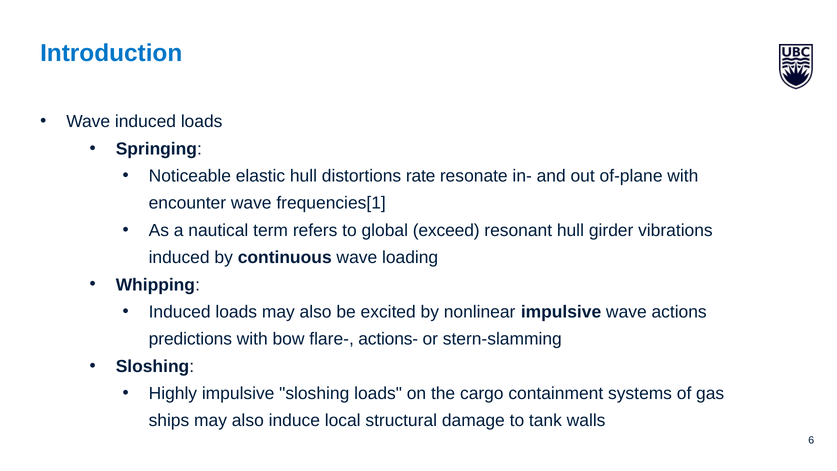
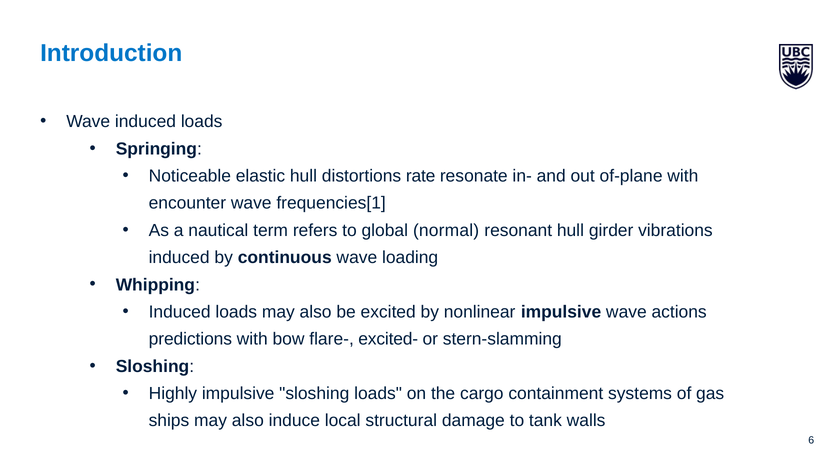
exceed: exceed -> normal (446, 230)
actions-: actions- -> excited- (388, 339)
